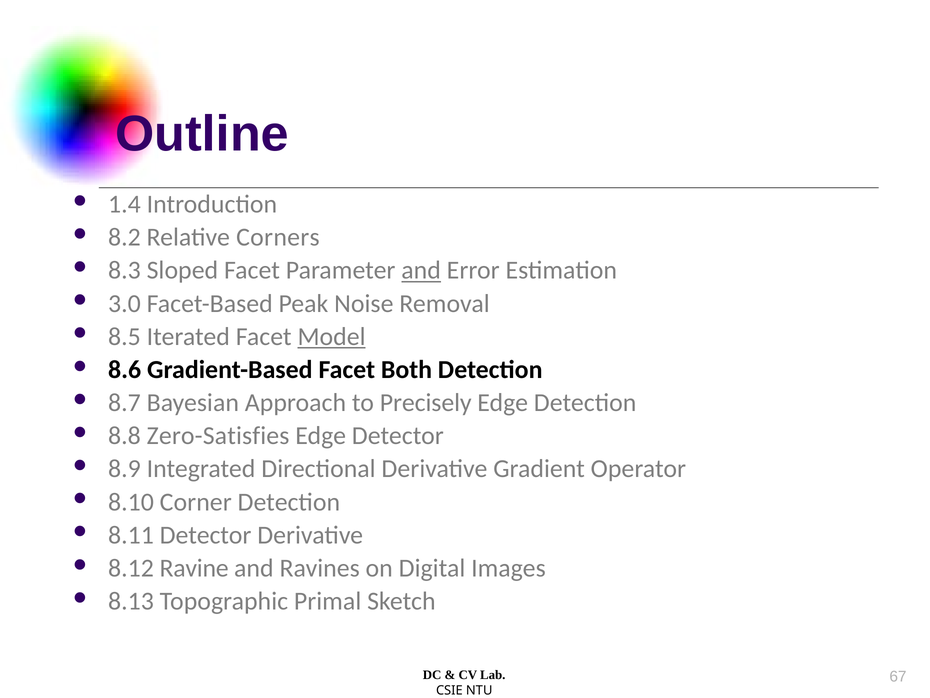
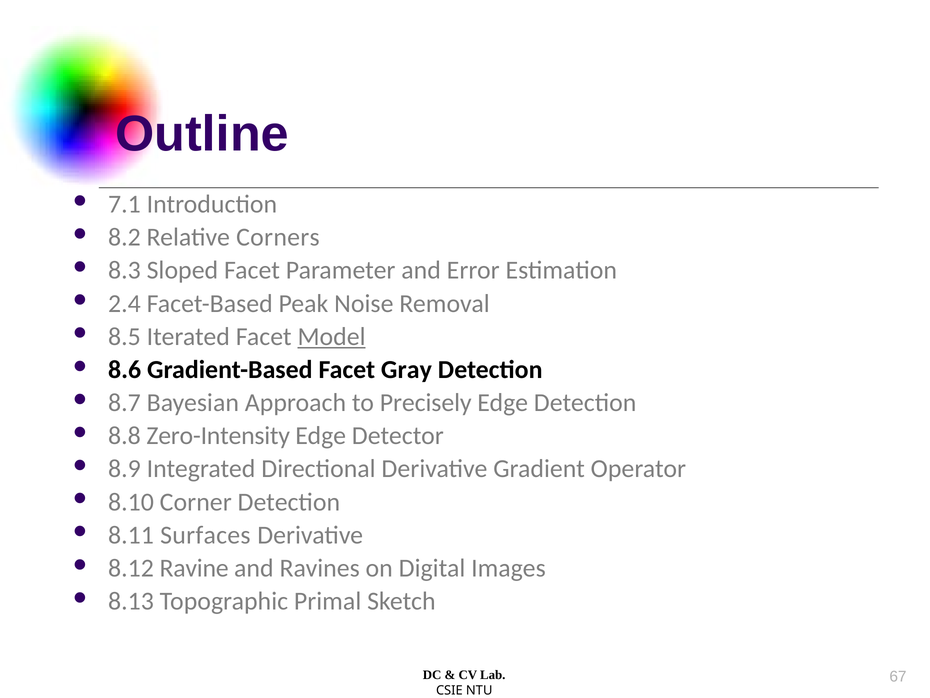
1.4: 1.4 -> 7.1 (124, 204)
and underline: present -> none (421, 270)
3.0: 3.0 -> 2.4 (124, 303)
Both: Both -> Gray (406, 369)
Zero-Satisfies: Zero-Satisfies -> Zero-Intensity (218, 436)
8.11 Detector: Detector -> Surfaces (205, 535)
